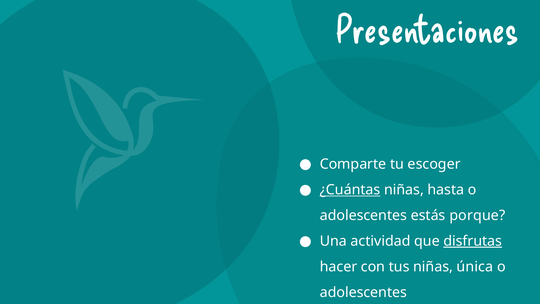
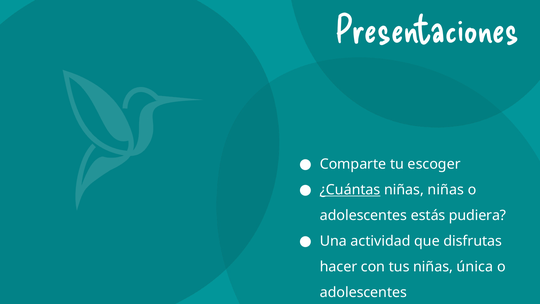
niñas hasta: hasta -> niñas (446, 190)
porque: porque -> pudiera (478, 215)
disfrutas underline: present -> none (473, 241)
